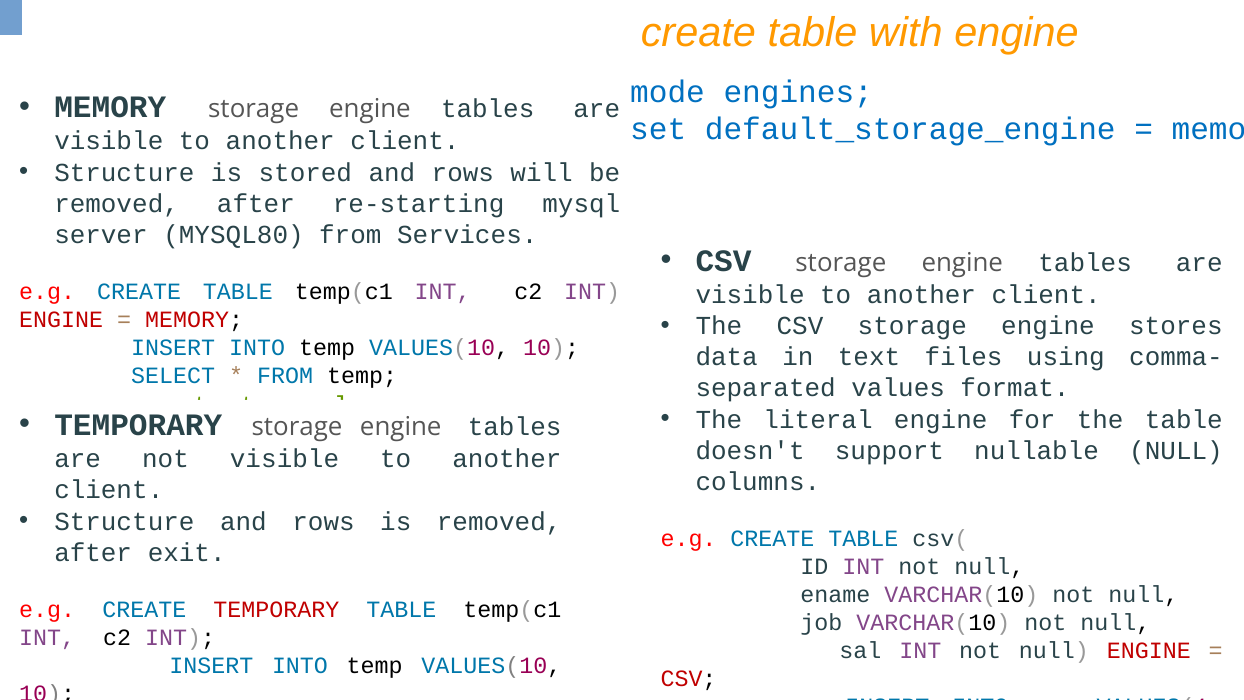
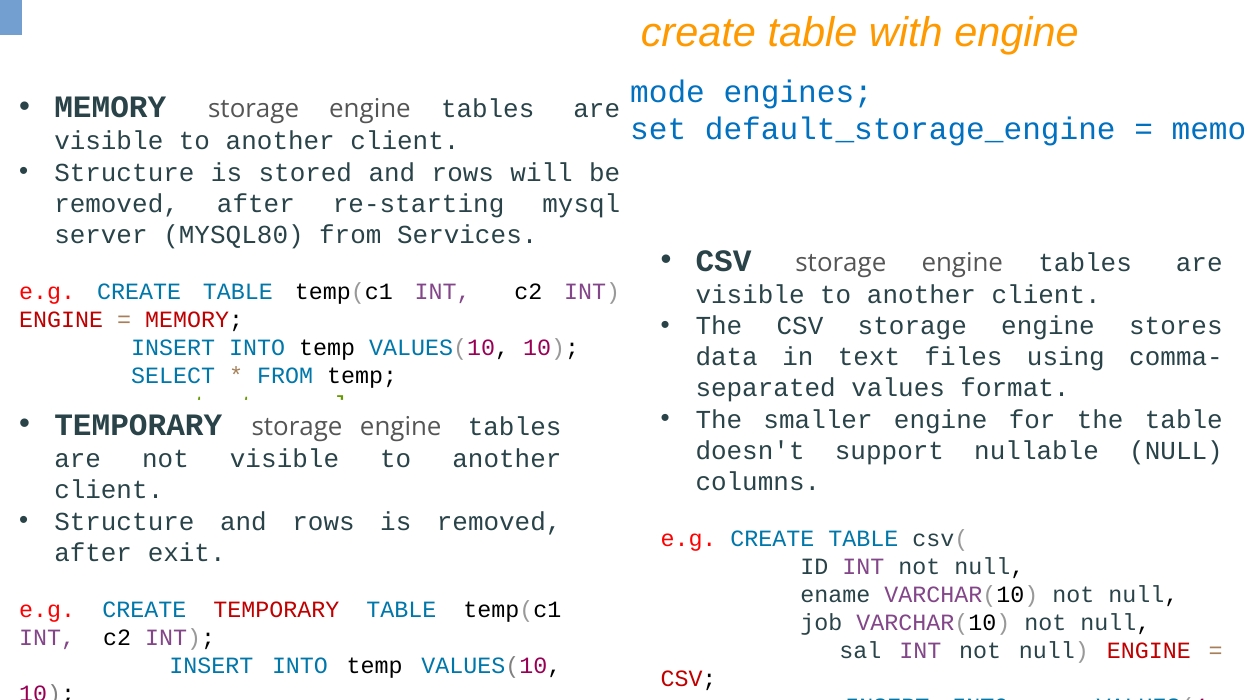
literal: literal -> smaller (818, 419)
